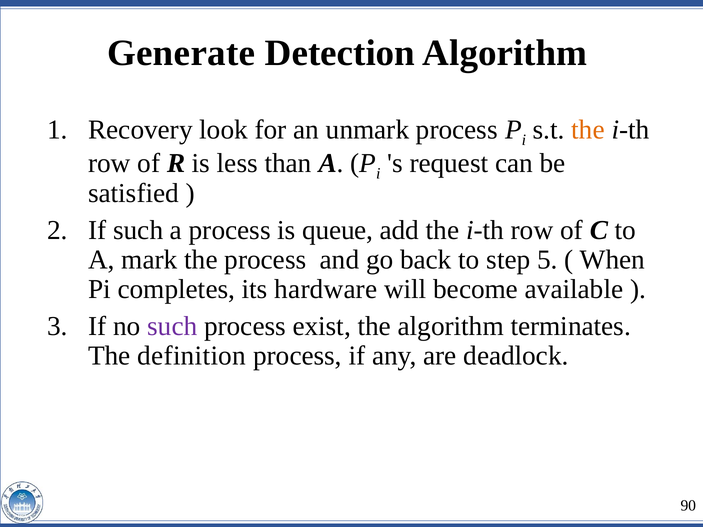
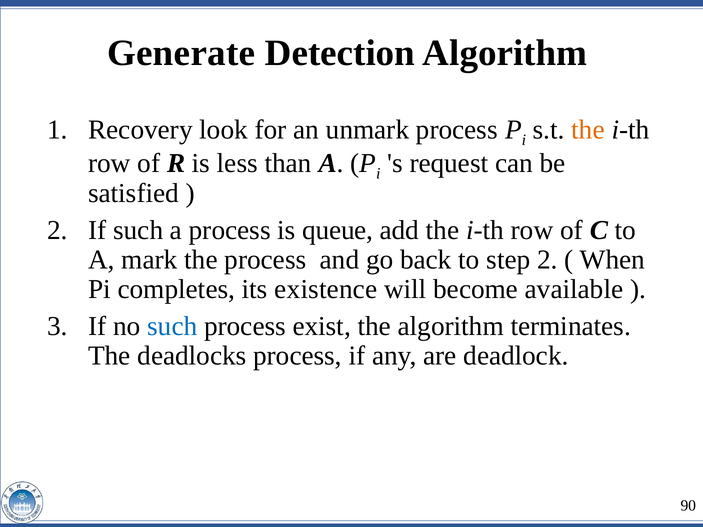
step 5: 5 -> 2 (547, 260)
hardware: hardware -> existence (326, 289)
such colour: purple -> blue (172, 326)
definition: definition -> deadlocks (192, 356)
